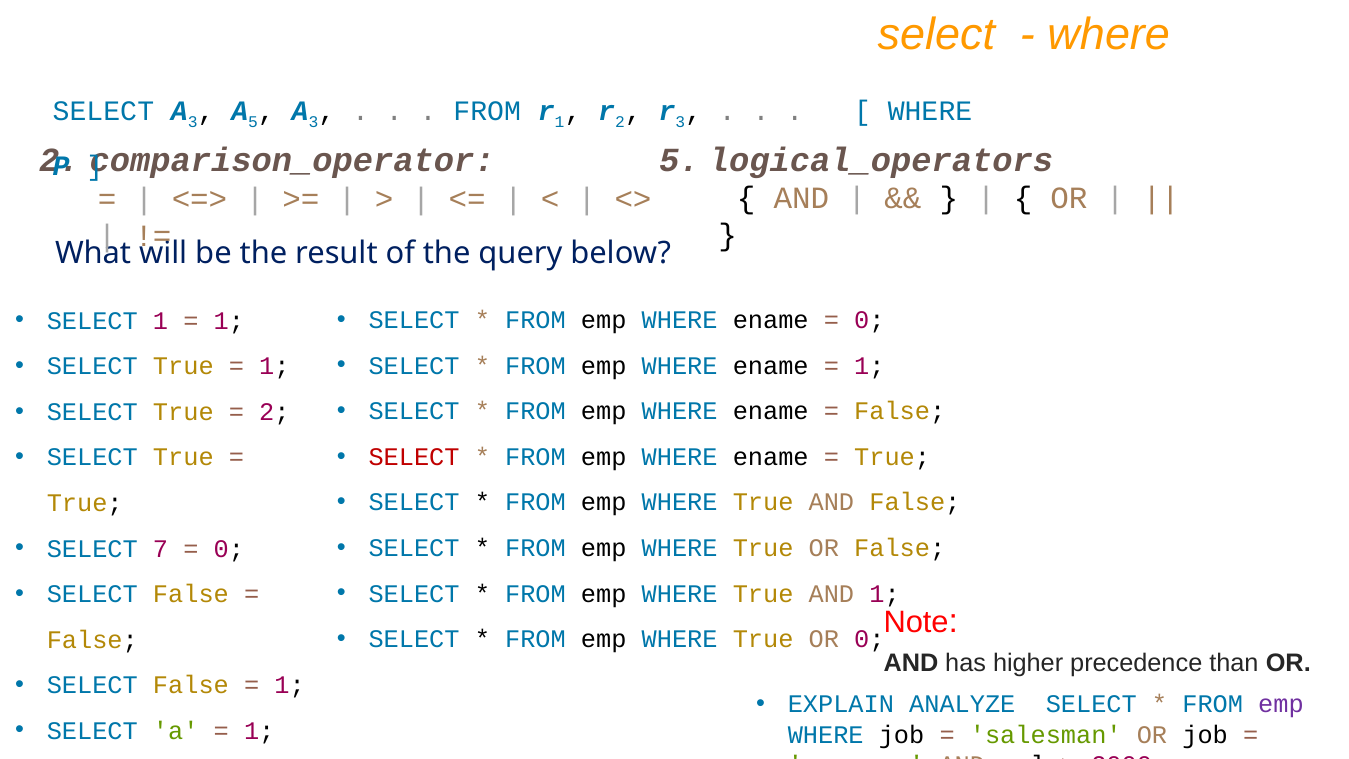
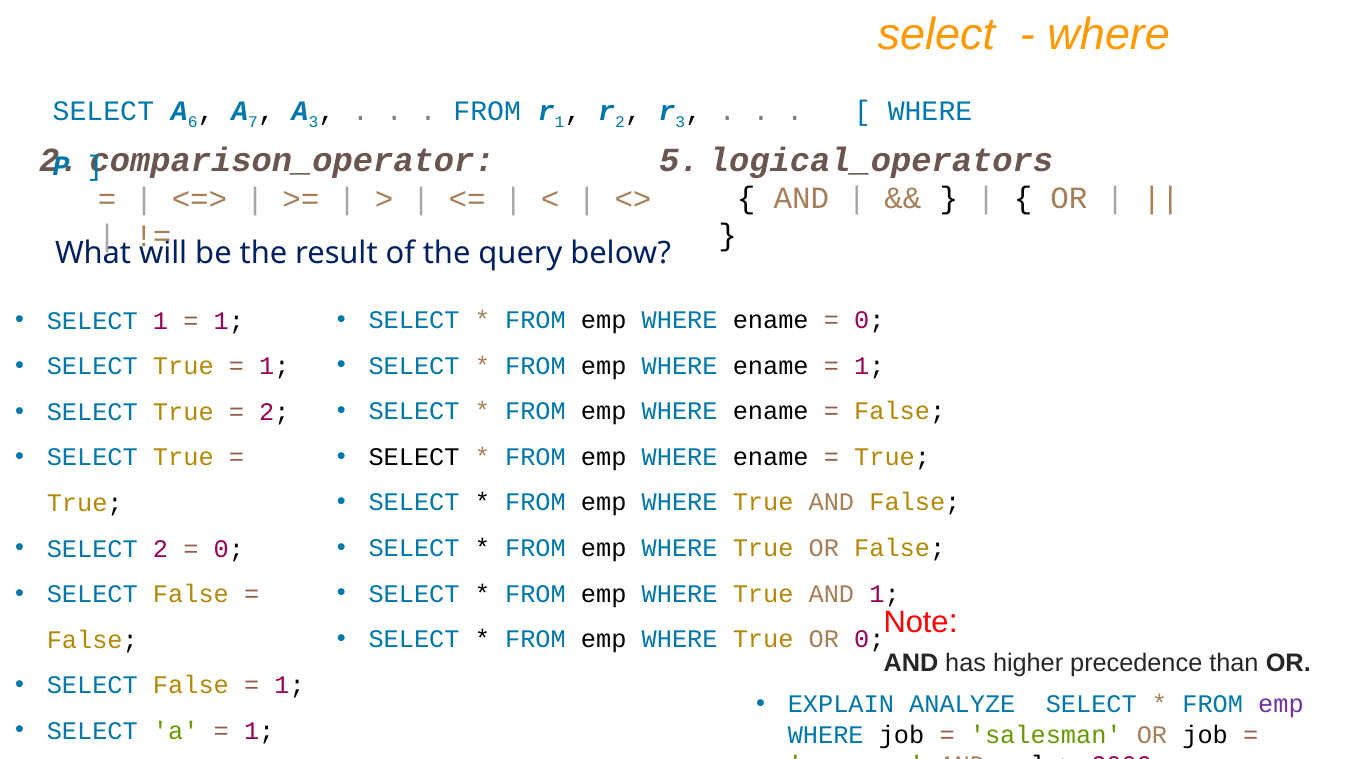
SELECT A 3: 3 -> 6 (193, 122)
A 5: 5 -> 7 (253, 122)
SELECT colour: red -> black (414, 457)
SELECT 7: 7 -> 2 (161, 549)
